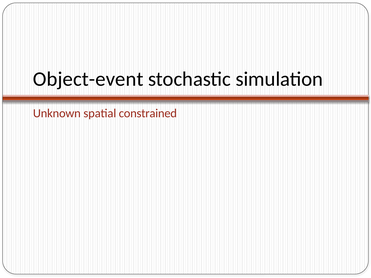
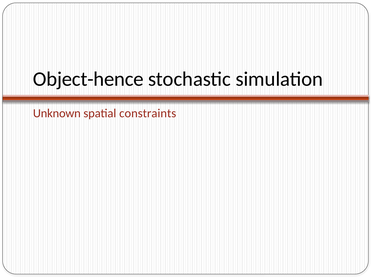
Object-event: Object-event -> Object-hence (88, 79)
constrained: constrained -> constraints (148, 113)
